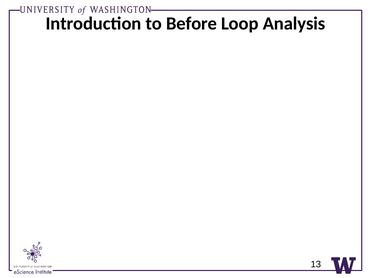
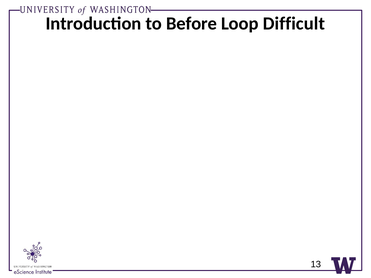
Analysis: Analysis -> Difficult (294, 24)
